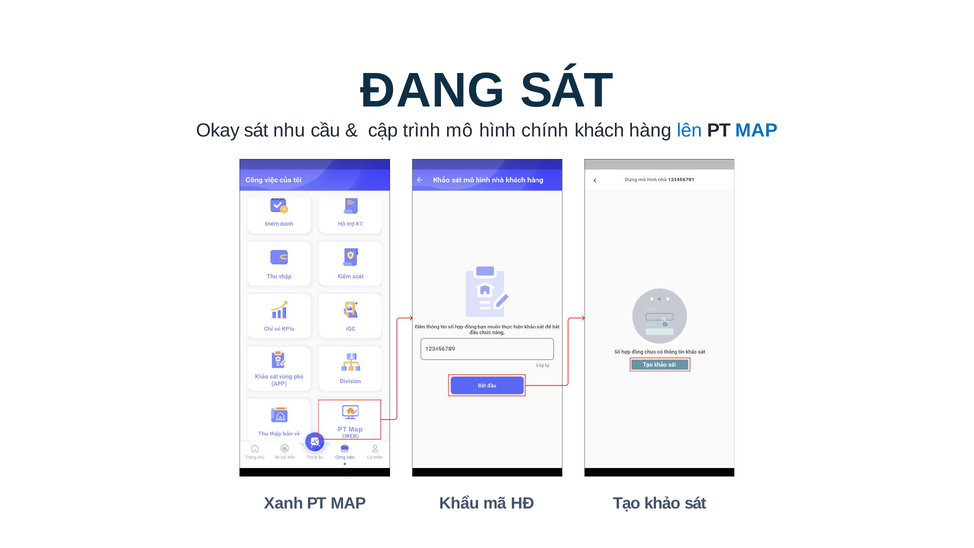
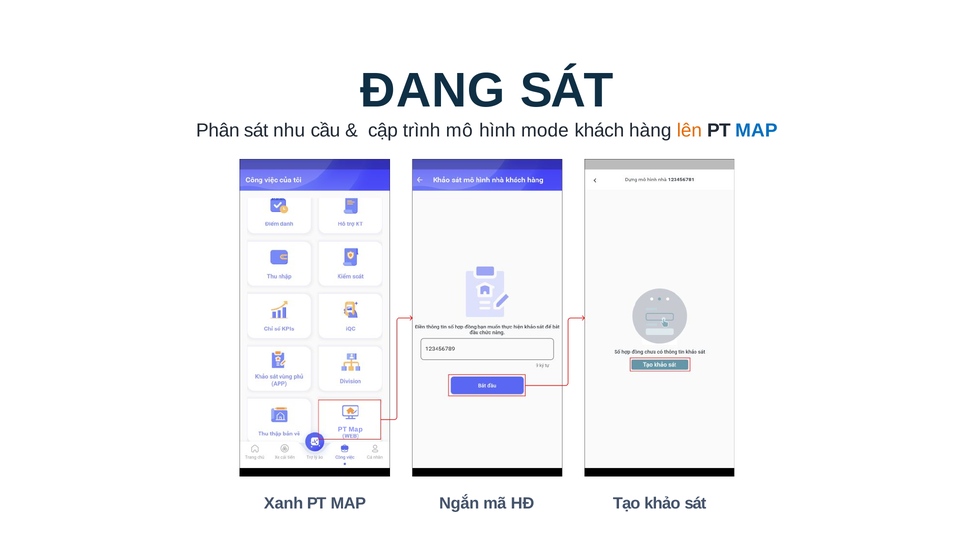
Okay: Okay -> Phân (218, 130)
chính: chính -> mode (545, 130)
lên colour: blue -> orange (689, 130)
Khẩu: Khẩu -> Ngắn (459, 503)
